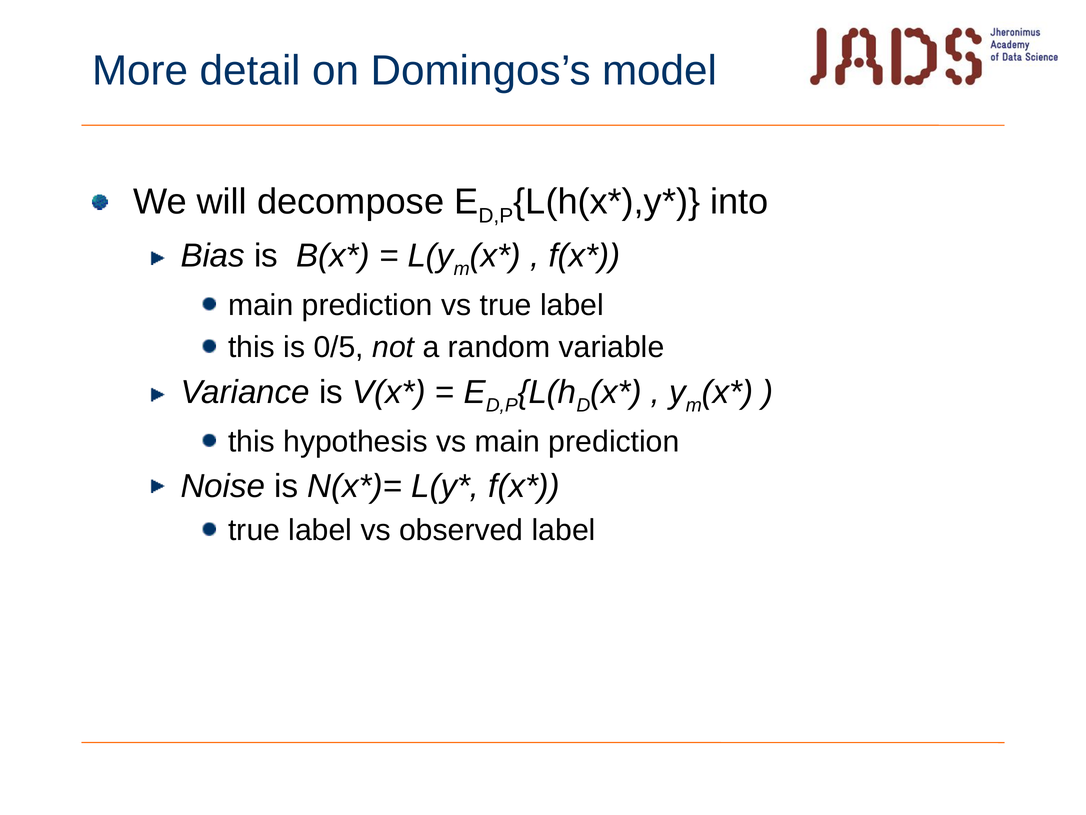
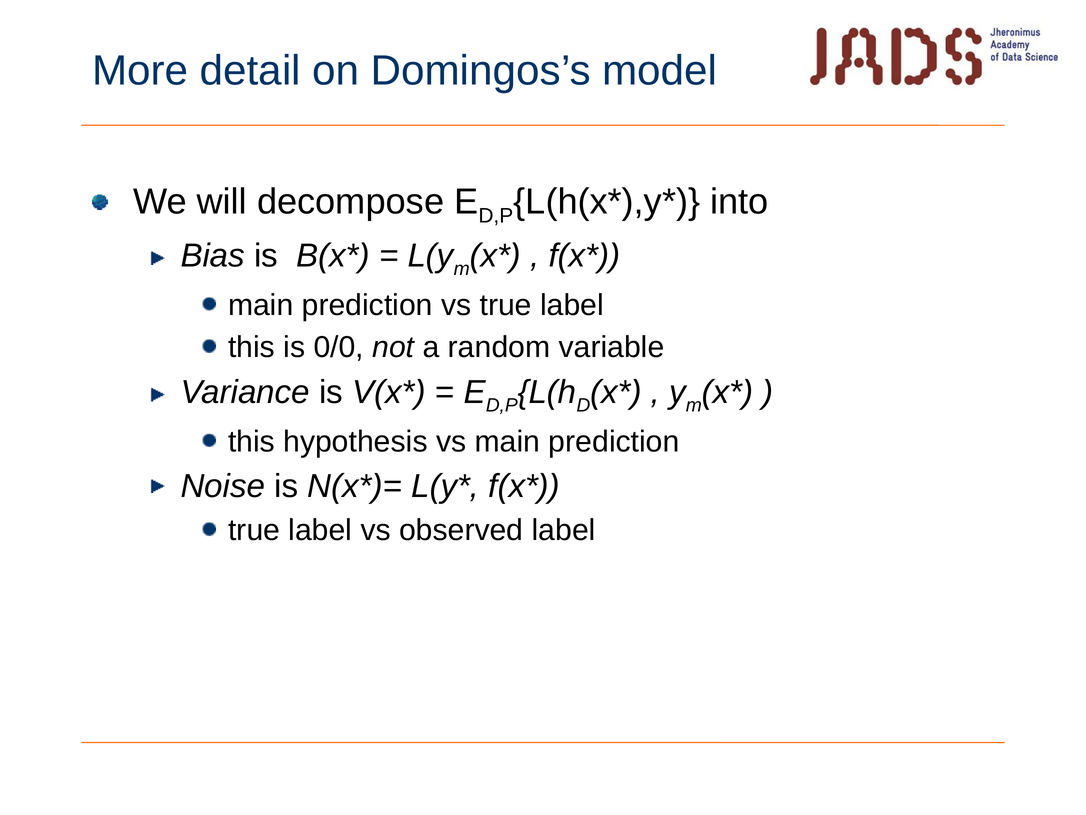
0/5: 0/5 -> 0/0 (339, 347)
